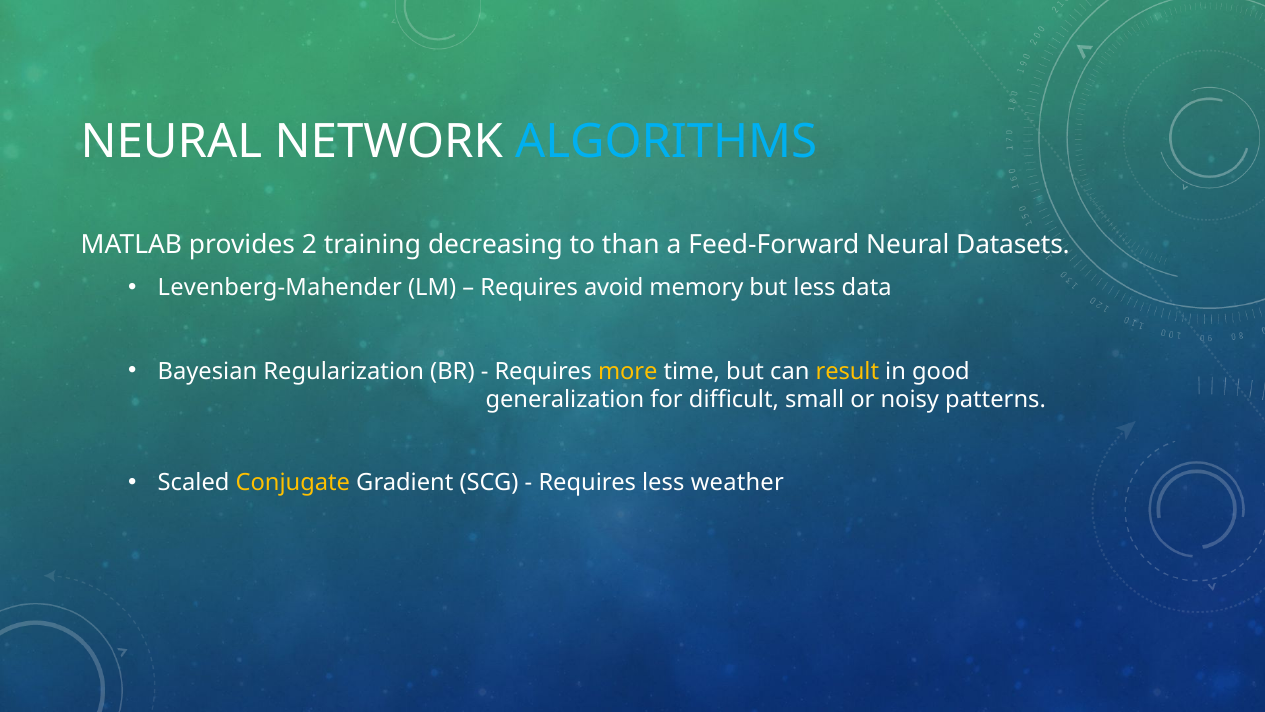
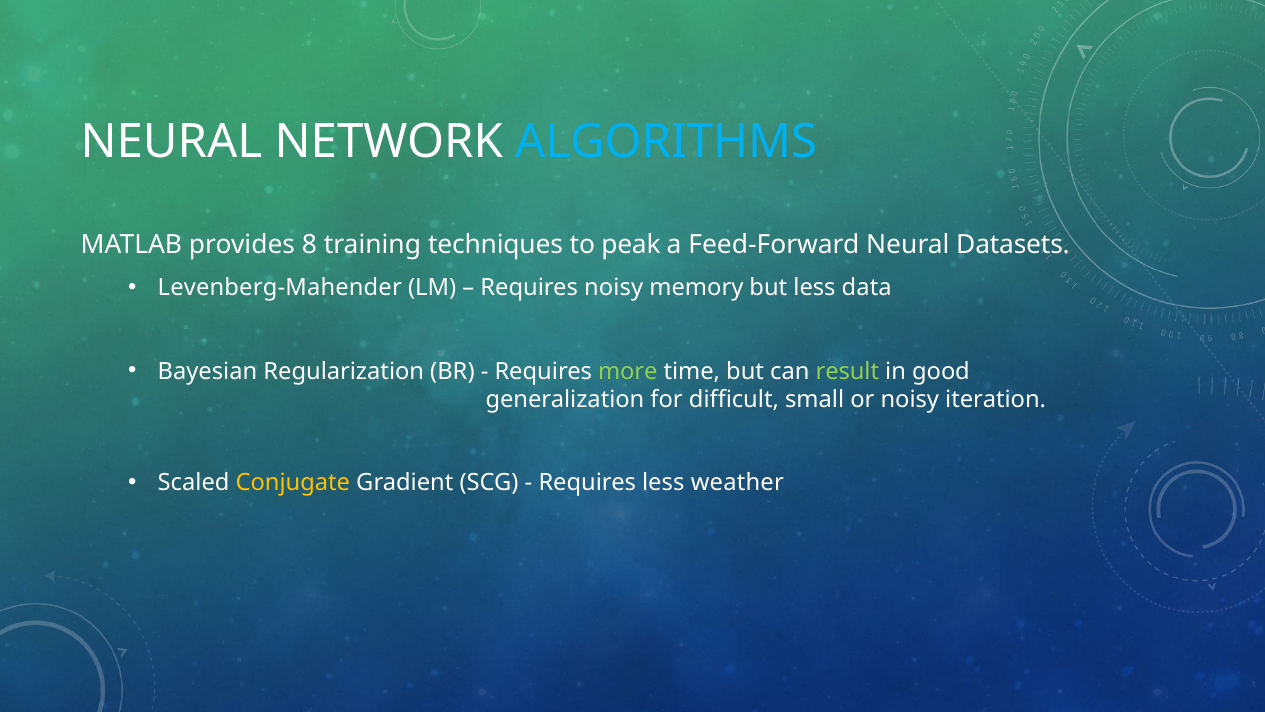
2: 2 -> 8 (309, 245)
decreasing: decreasing -> techniques (495, 245)
than: than -> peak (631, 245)
Requires avoid: avoid -> noisy (614, 288)
more colour: yellow -> light green (628, 371)
result colour: yellow -> light green (847, 371)
patterns: patterns -> iteration (996, 399)
